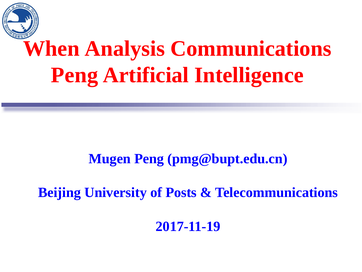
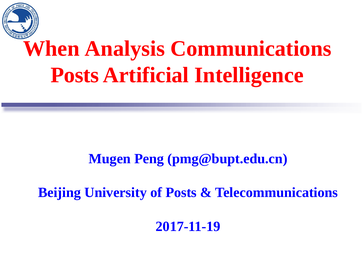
Peng: Peng -> Posts (75, 75)
